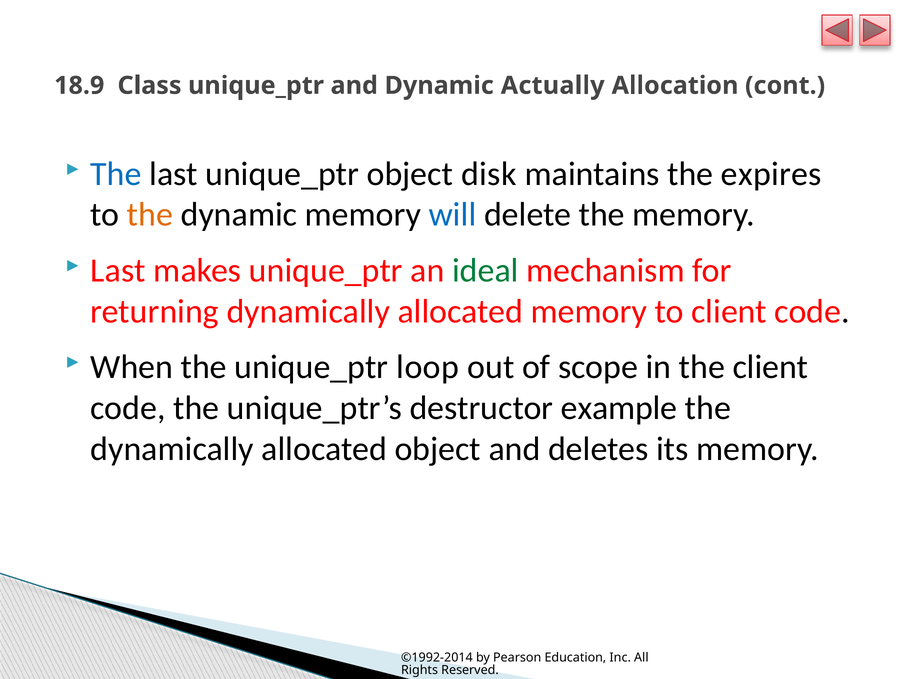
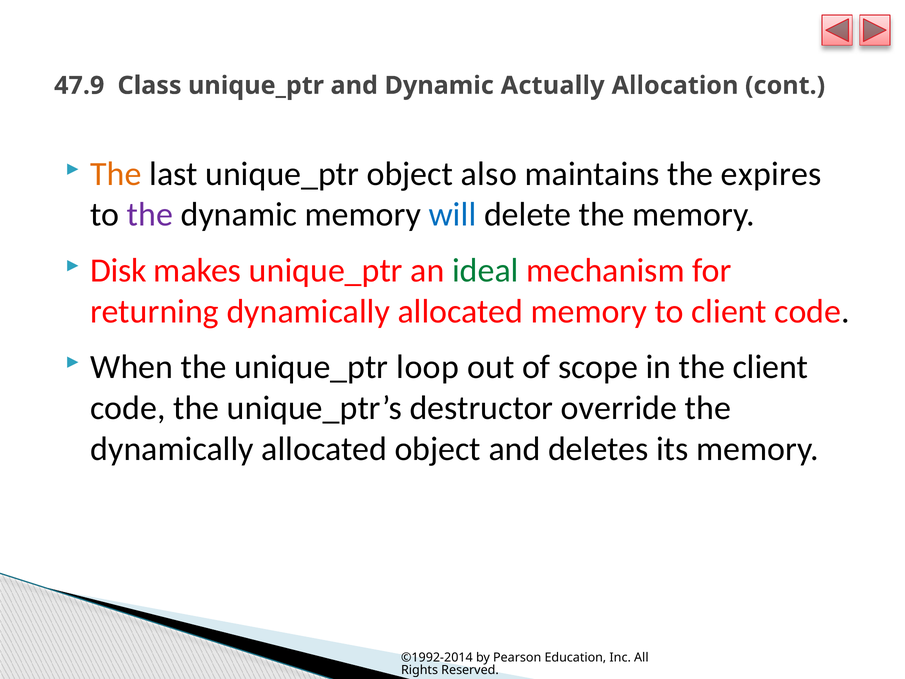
18.9: 18.9 -> 47.9 (79, 86)
The colour: blue -> orange (116, 174)
disk: disk -> also (489, 174)
the colour: orange -> purple (150, 215)
Last: Last -> Disk (118, 270)
example: example -> override (619, 408)
